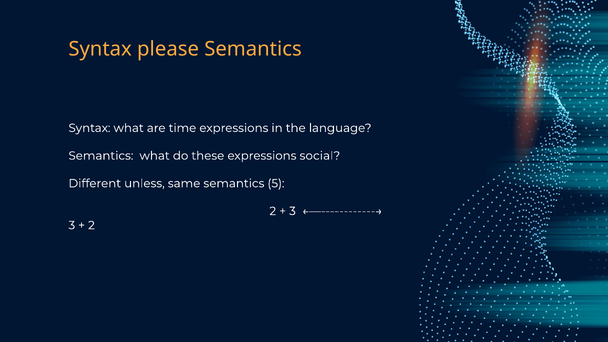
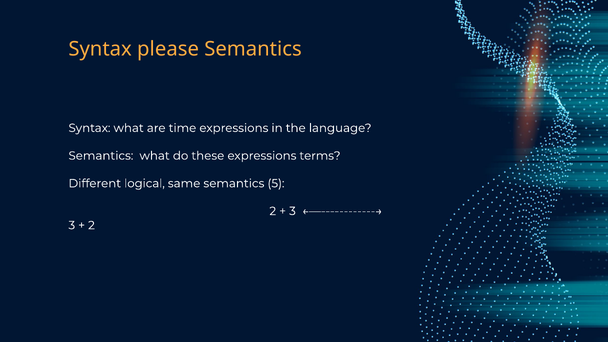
social: social -> terms (320, 156)
unless: unless -> logical (144, 183)
